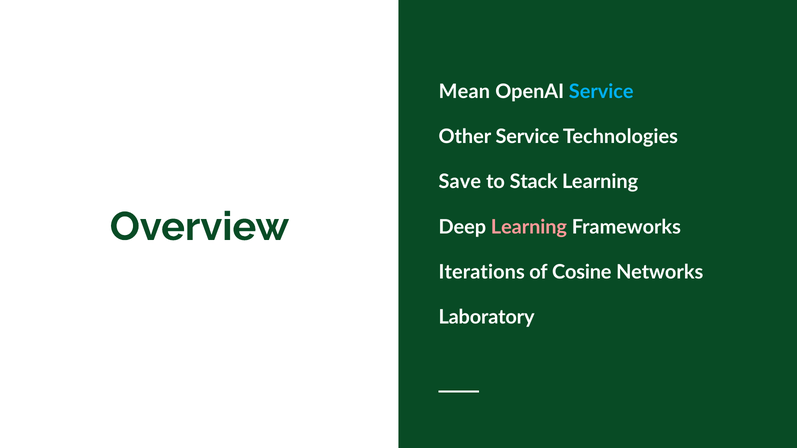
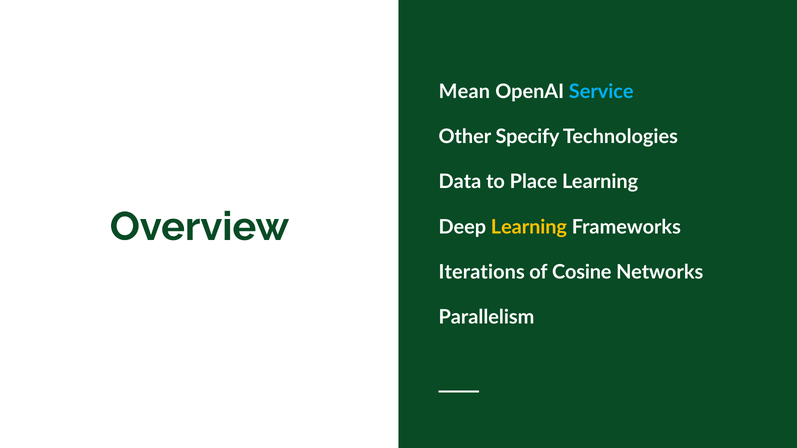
Other Service: Service -> Specify (527, 137)
Save: Save -> Data (460, 182)
Stack: Stack -> Place (534, 182)
Learning colour: pink -> yellow (529, 227)
Laboratory: Laboratory -> Parallelism (486, 317)
